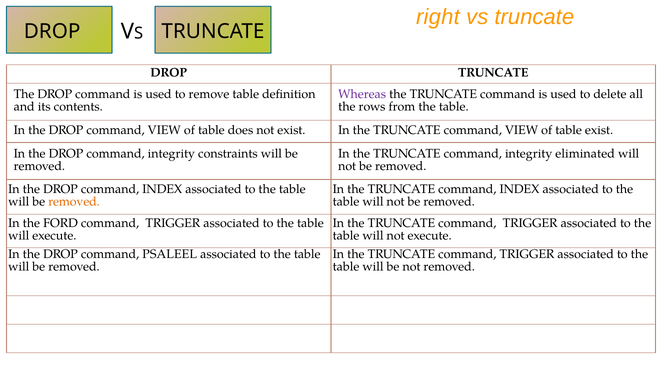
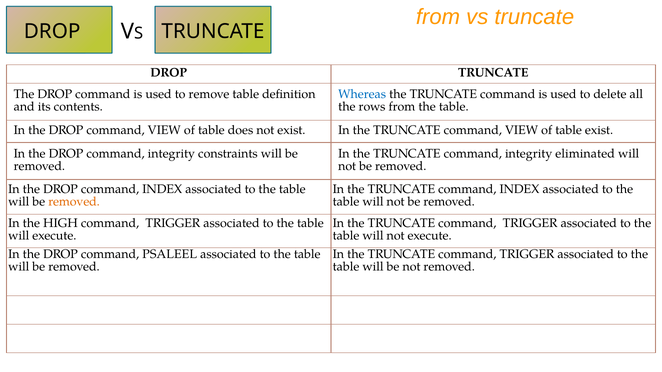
right: right -> from (438, 17)
Whereas colour: purple -> blue (362, 94)
FORD: FORD -> HIGH (60, 224)
